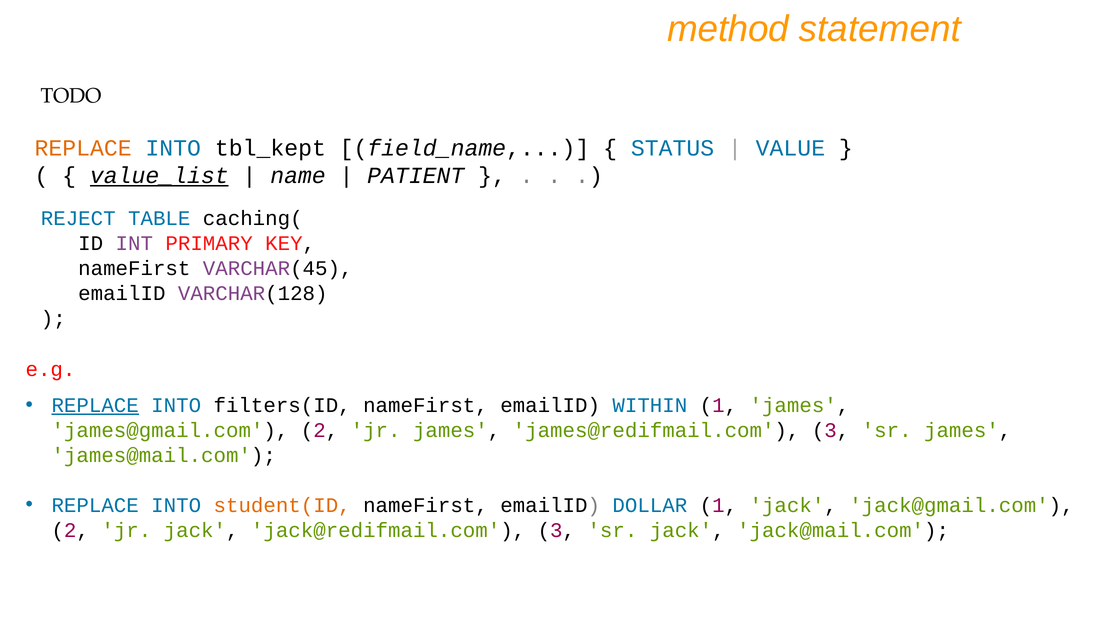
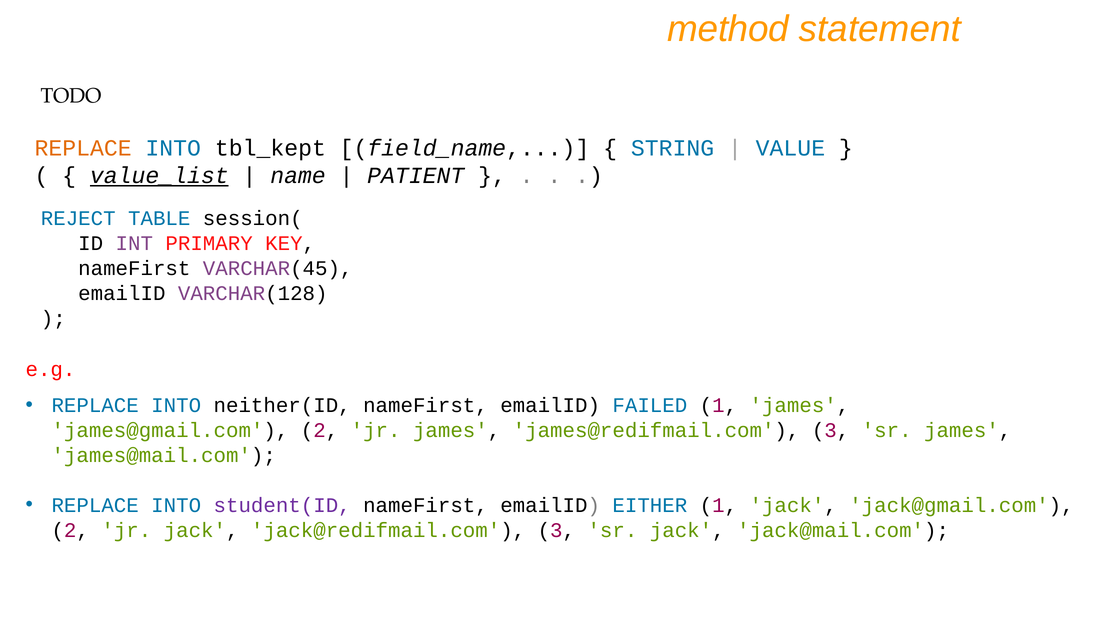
STATUS: STATUS -> STRING (673, 148)
caching(: caching( -> session( (253, 218)
REPLACE underline: present -> none (95, 405)
filters(ID: filters(ID -> neither(ID (282, 405)
WITHIN: WITHIN -> FAILED (650, 405)
student(ID colour: orange -> purple (282, 505)
DOLLAR: DOLLAR -> EITHER (650, 505)
